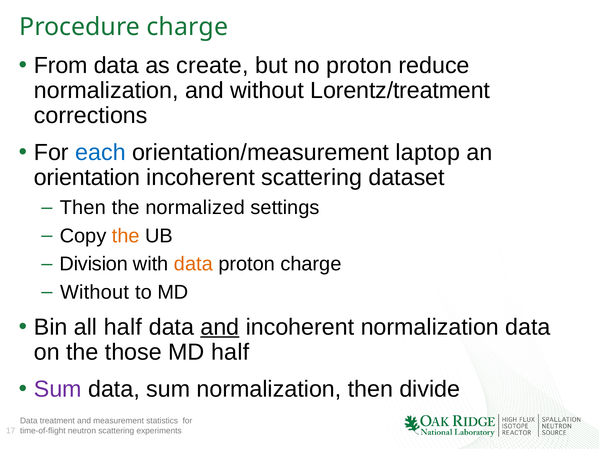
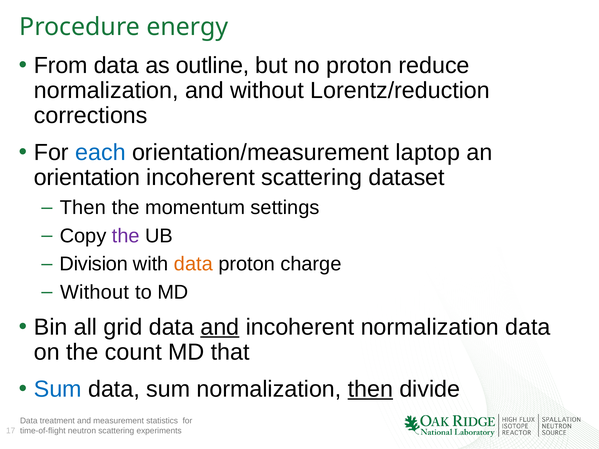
Procedure charge: charge -> energy (187, 27)
create: create -> outline (213, 65)
Lorentz/treatment: Lorentz/treatment -> Lorentz/reduction (400, 91)
normalized: normalized -> momentum (195, 208)
the colour: orange -> purple (126, 236)
all half: half -> grid (123, 327)
those: those -> count (133, 352)
MD half: half -> that (230, 352)
Sum colour: purple -> blue (58, 389)
then underline: none -> present (370, 389)
